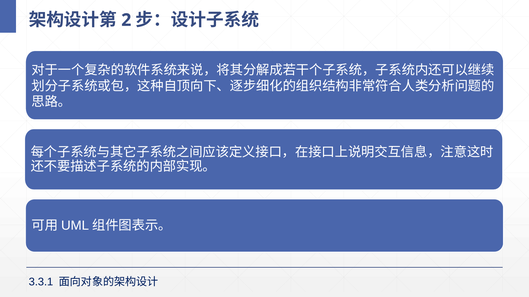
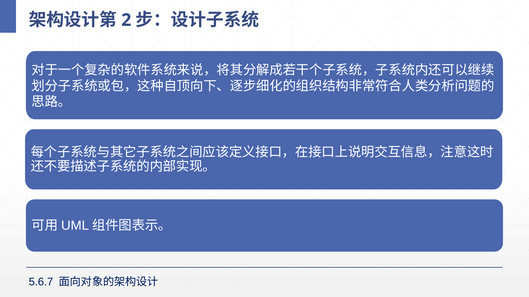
3.3.1: 3.3.1 -> 5.6.7 (41, 282)
